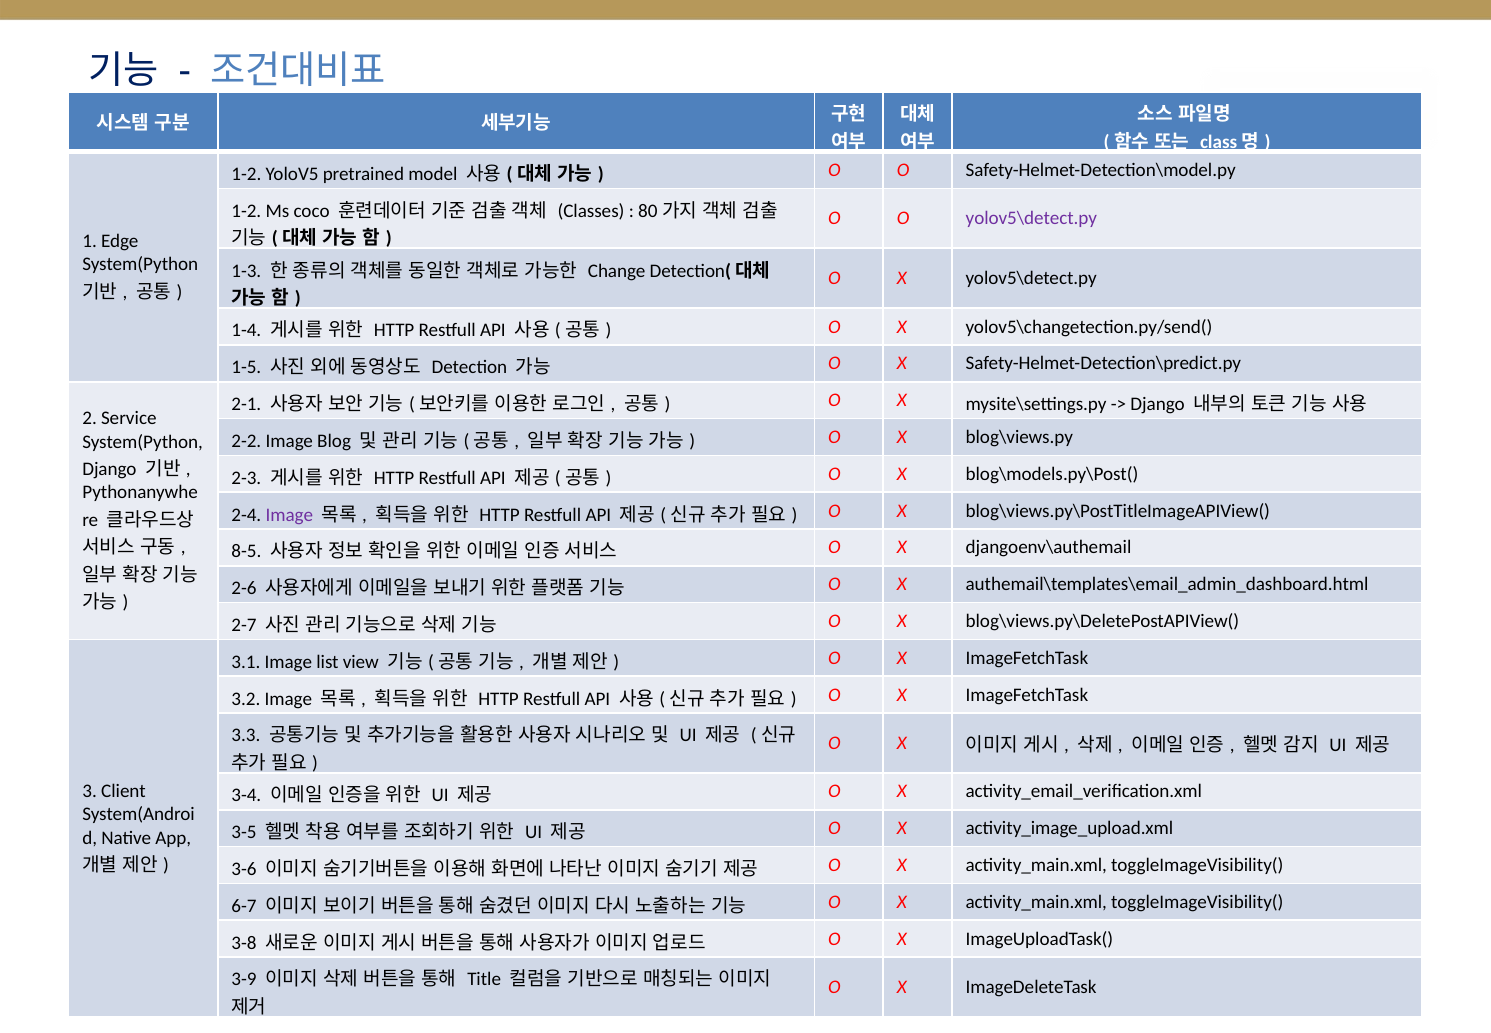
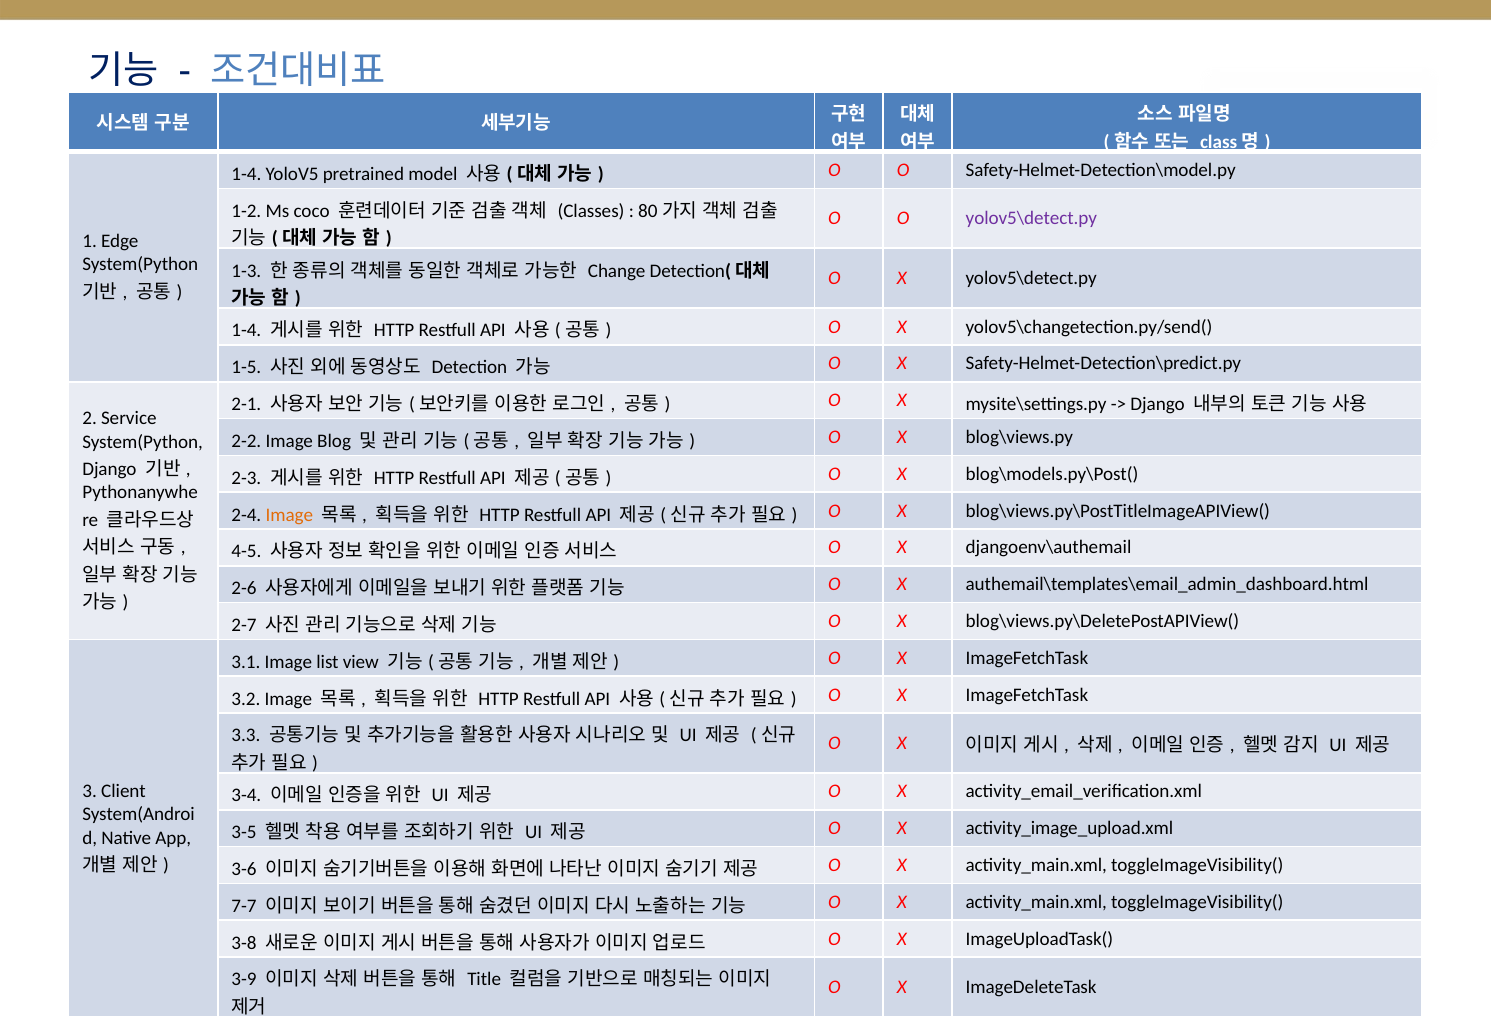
1-2: 1-2 -> 1-4 (246, 174)
Image colour: purple -> orange (289, 514)
8-5: 8-5 -> 4-5 (246, 551)
6-7: 6-7 -> 7-7 (244, 905)
